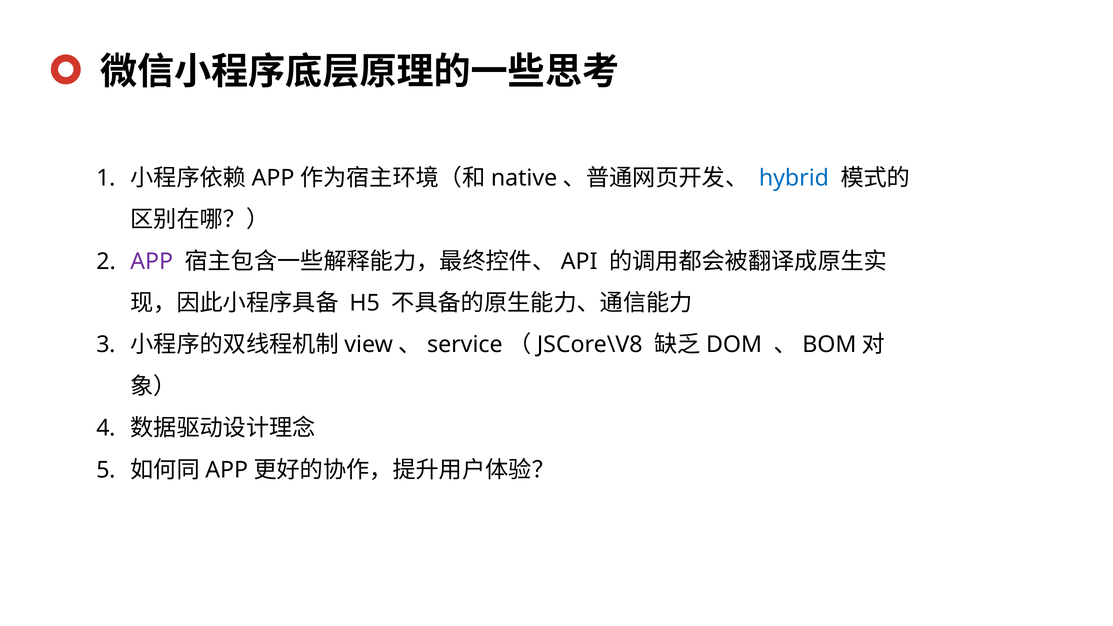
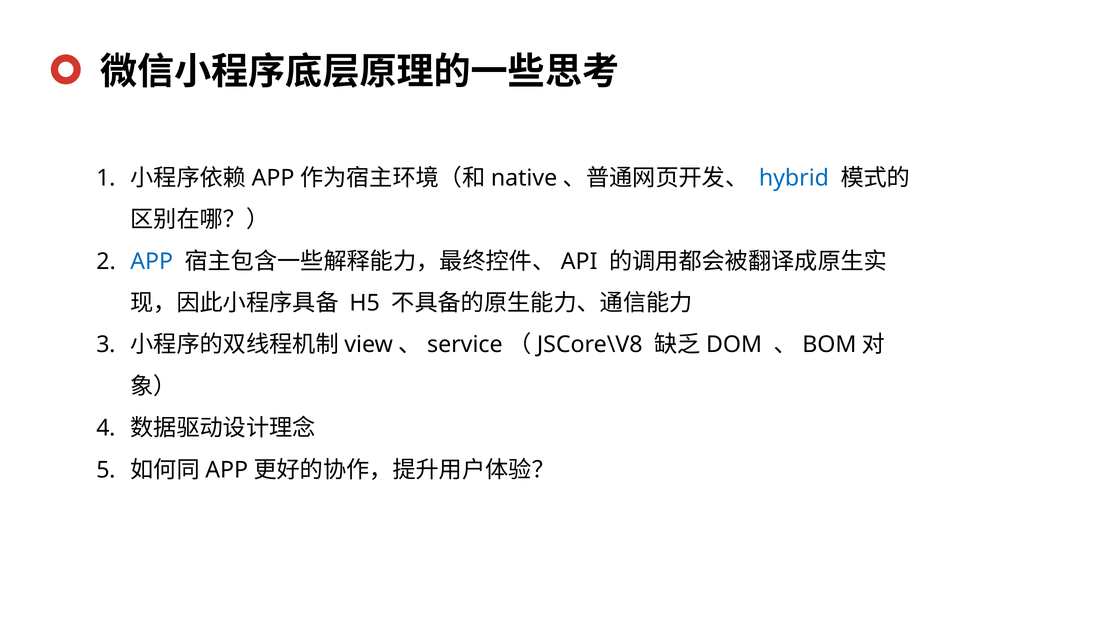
APP colour: purple -> blue (152, 261)
